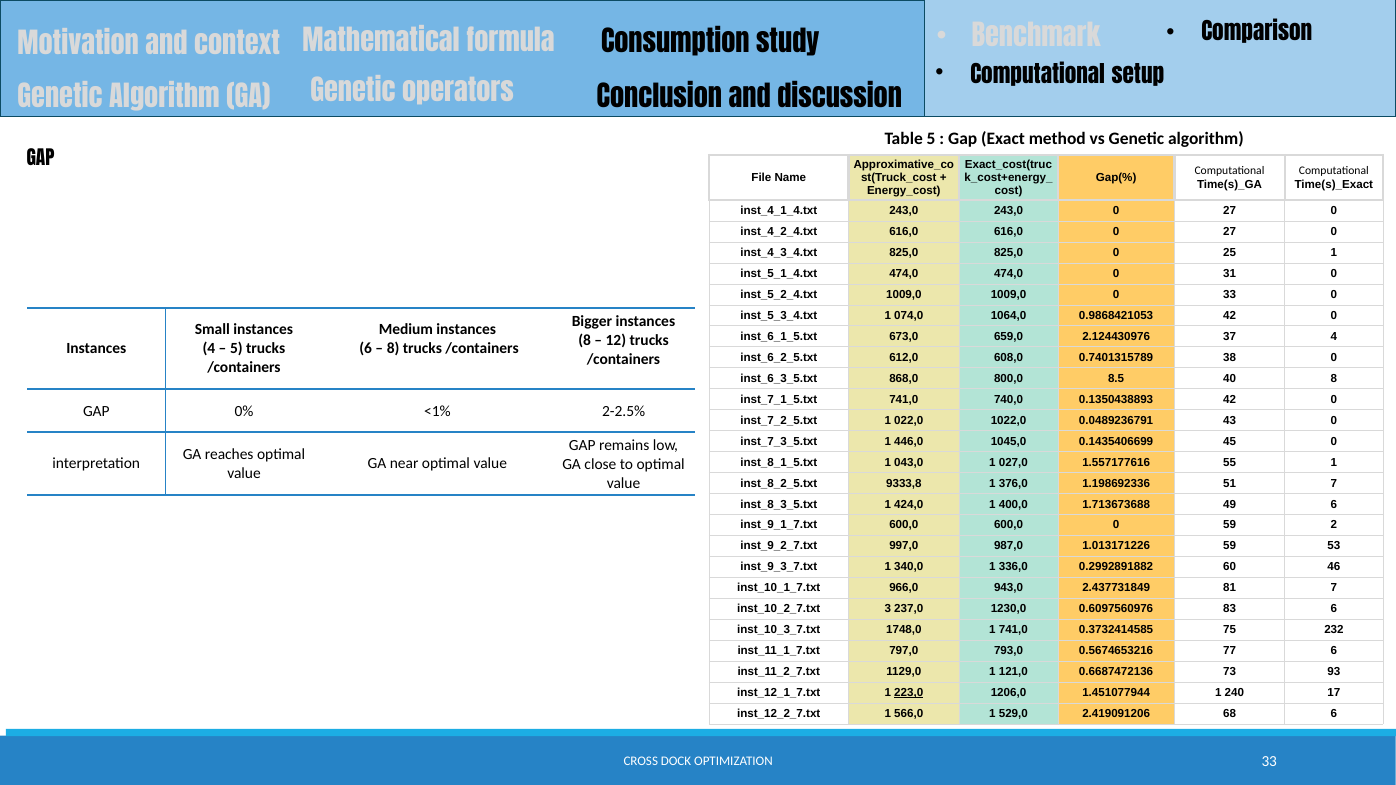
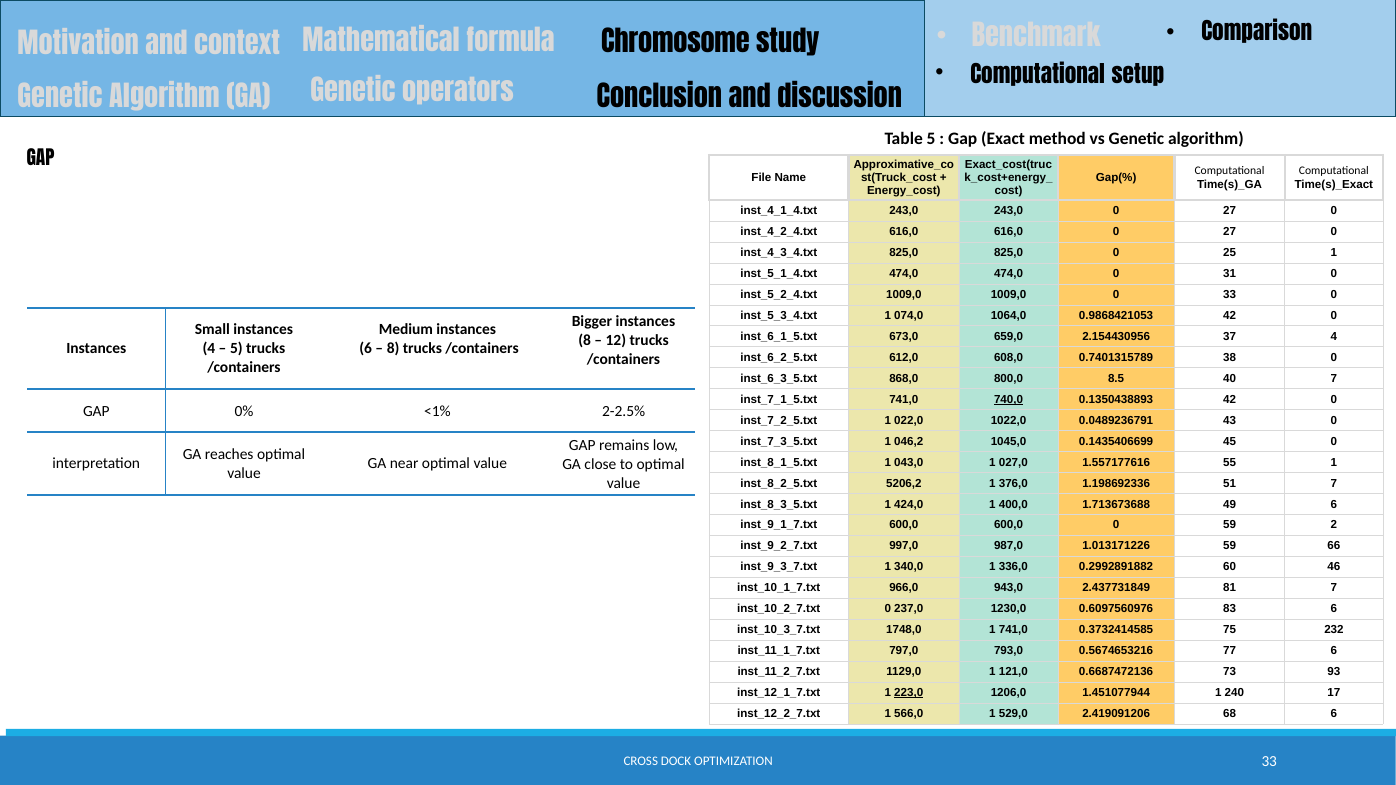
Consumption: Consumption -> Chromosome (675, 43)
2.124430976: 2.124430976 -> 2.154430956 (1116, 337)
40 8: 8 -> 7 (1334, 379)
740,0 underline: none -> present (1009, 399)
446,0: 446,0 -> 046,2 (909, 441)
9333,8: 9333,8 -> 5206,2 (904, 483)
53: 53 -> 66 (1334, 546)
3: 3 -> 0 (888, 609)
